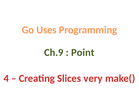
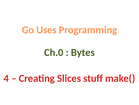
Ch.9: Ch.9 -> Ch.0 (54, 52)
Point: Point -> Bytes (83, 52)
very: very -> stuff (93, 78)
